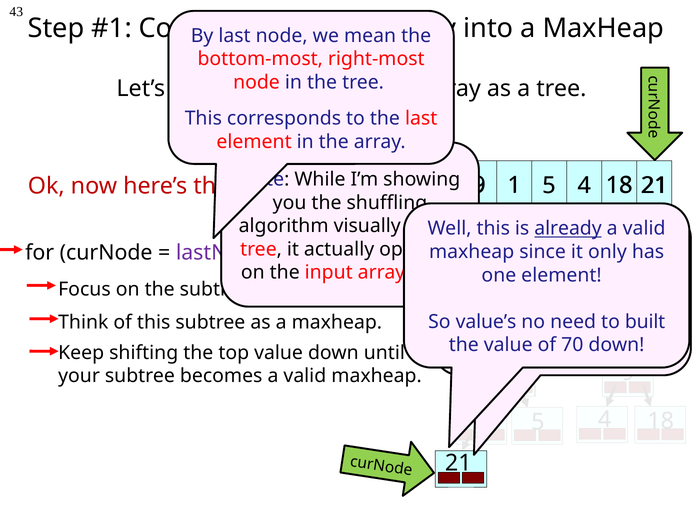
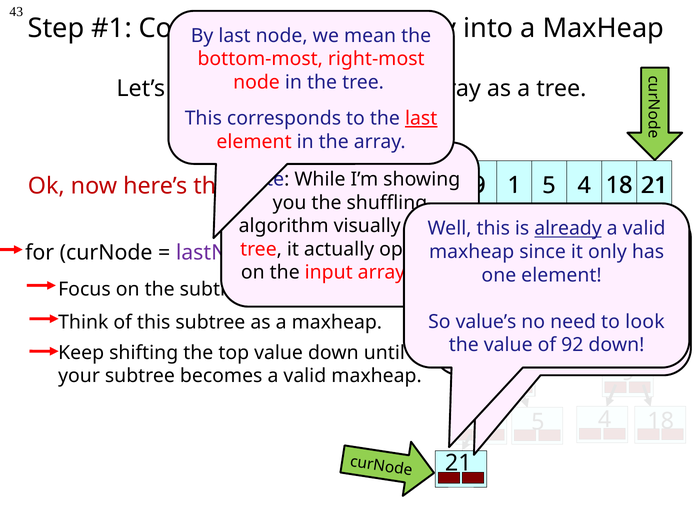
last underline: none -> present (421, 119)
built: built -> look (645, 322)
70: 70 -> 92 (572, 345)
